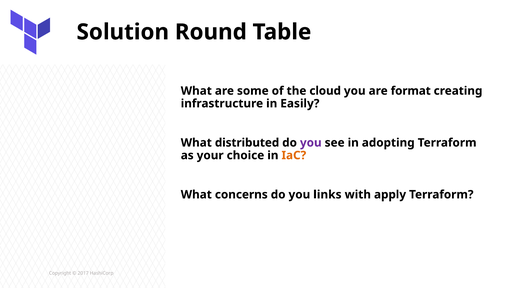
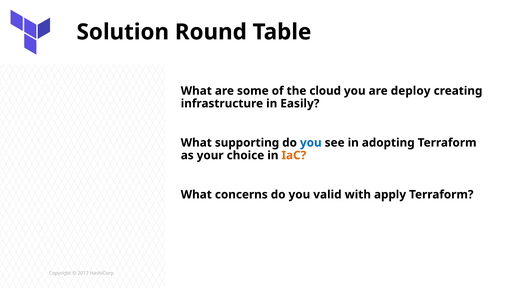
format: format -> deploy (411, 91)
distributed: distributed -> supporting (247, 143)
you colour: purple -> blue (311, 143)
links: links -> valid (327, 195)
